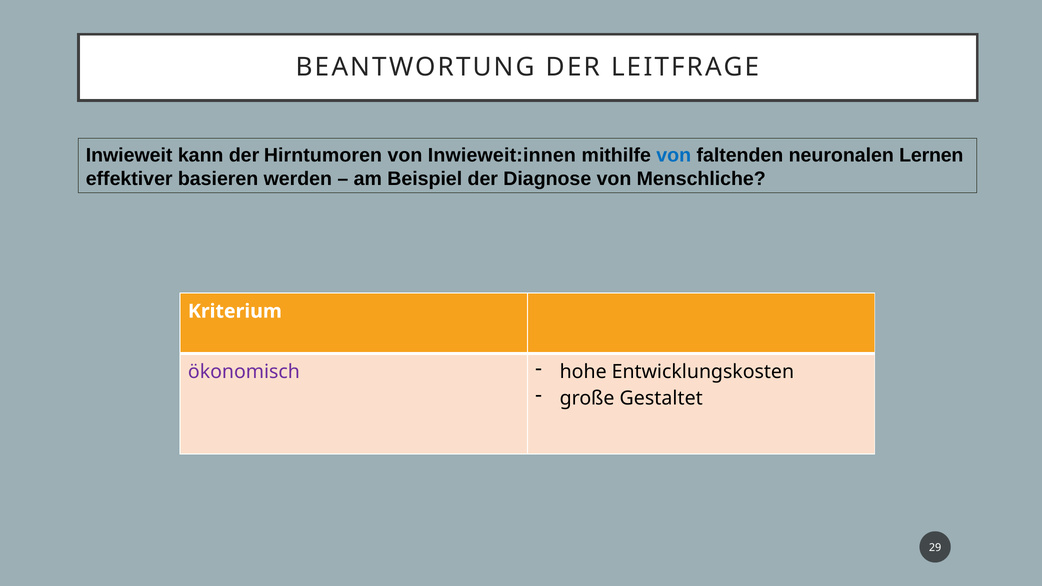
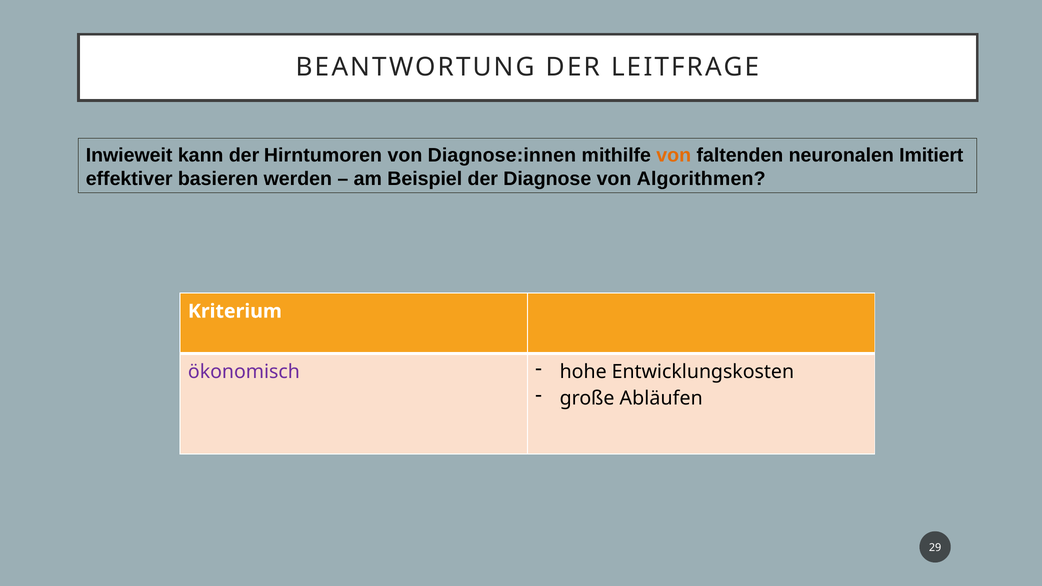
Inwieweit:innen: Inwieweit:innen -> Diagnose:innen (502, 155)
von colour: blue -> orange (674, 155)
Lernen: Lernen -> Imitiert (931, 155)
Menschliche: Menschliche -> Algorithmen (701, 179)
Gestaltet: Gestaltet -> Abläufen (661, 399)
